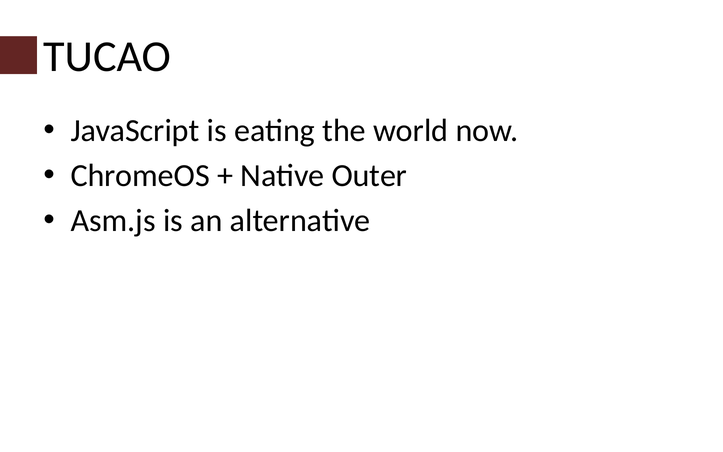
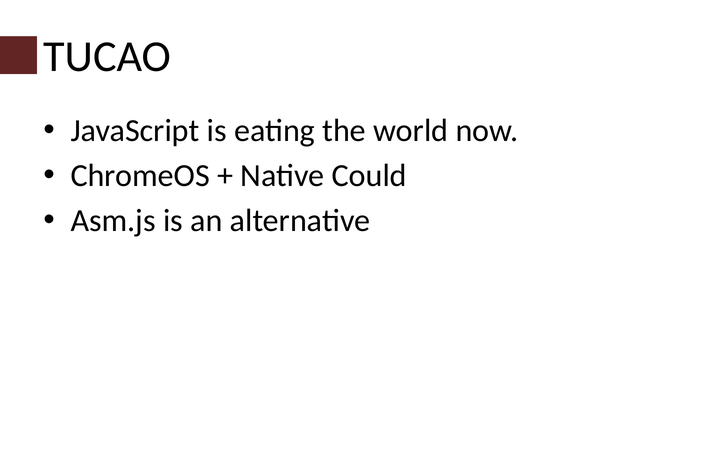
Outer: Outer -> Could (369, 176)
